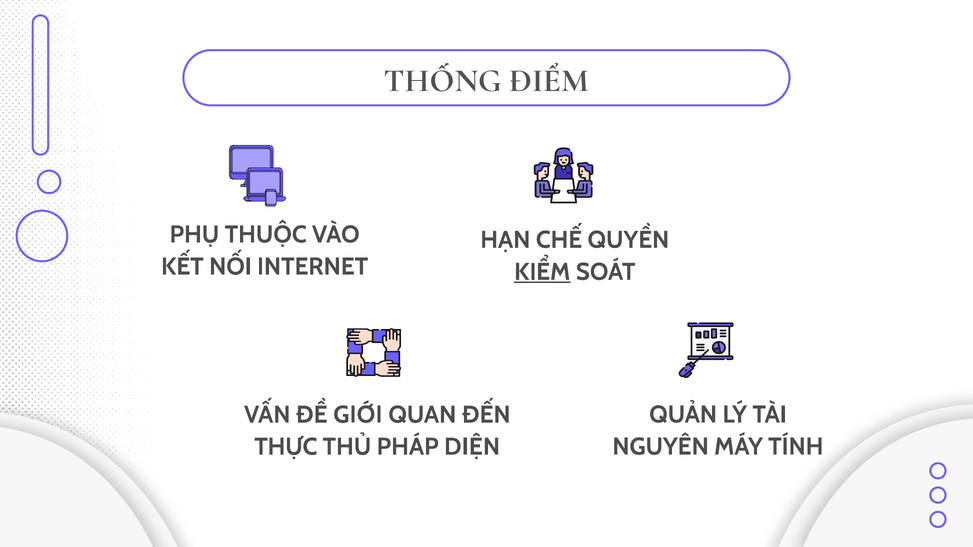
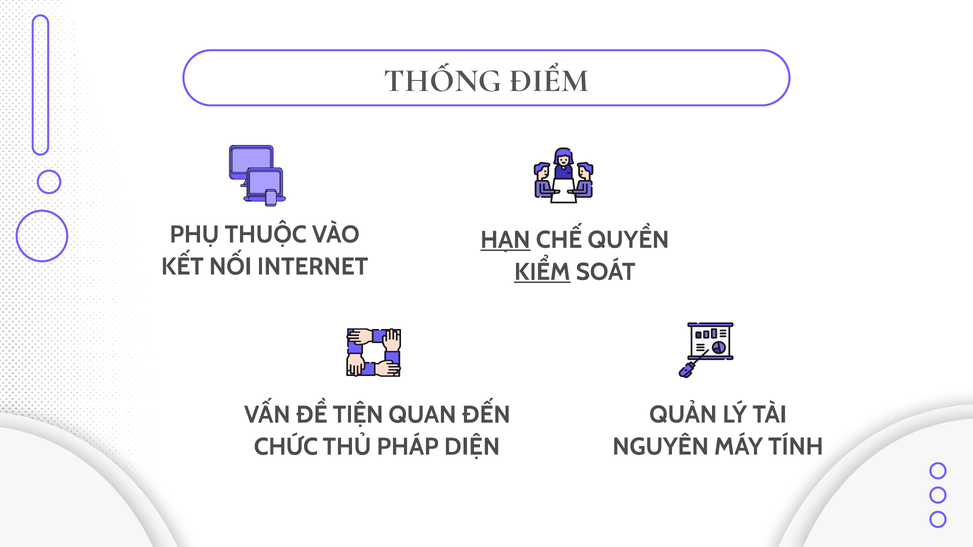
HẠN underline: none -> present (505, 240)
GIỚI: GIỚI -> TIỆN (358, 415)
THỰC: THỰC -> CHỨC (286, 447)
